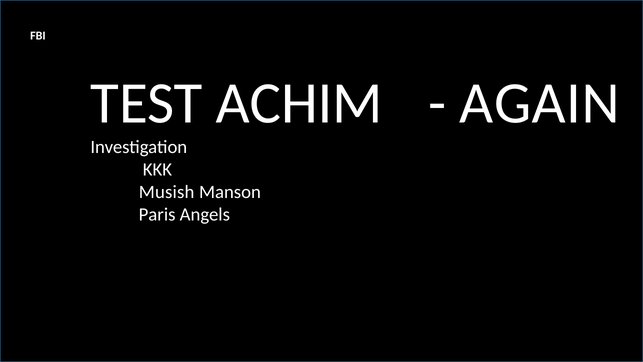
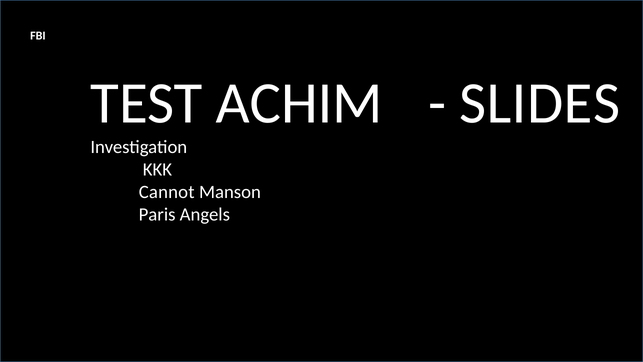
AGAIN: AGAIN -> SLIDES (540, 103)
Musish: Musish -> Cannot (167, 192)
